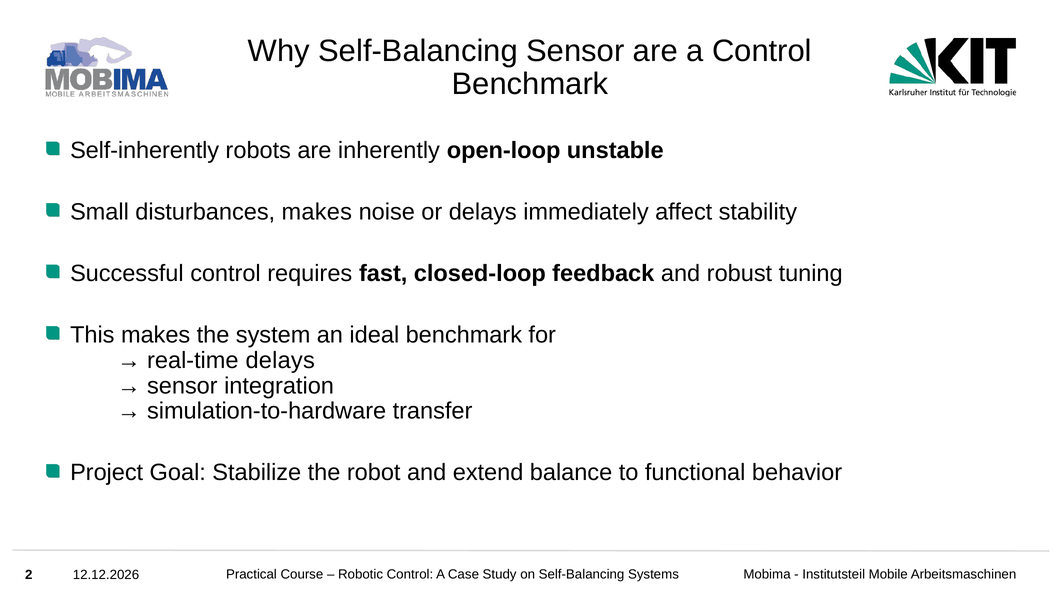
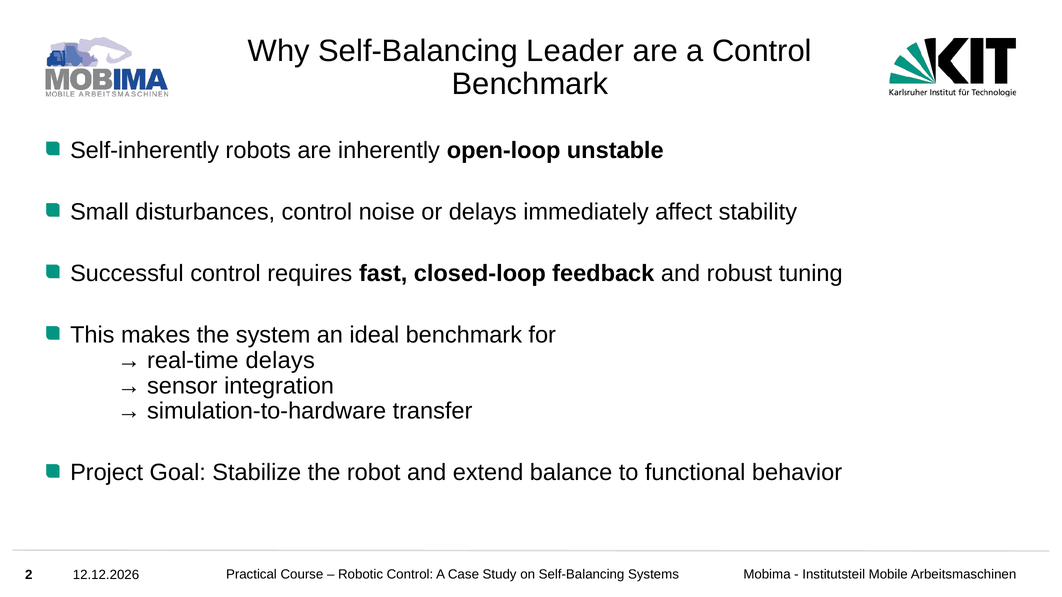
Self-Balancing Sensor: Sensor -> Leader (575, 51)
disturbances makes: makes -> control (317, 212)
